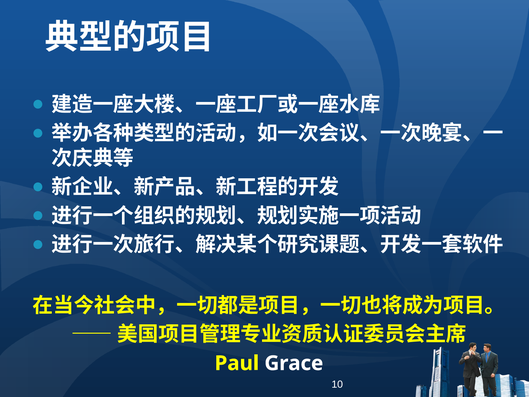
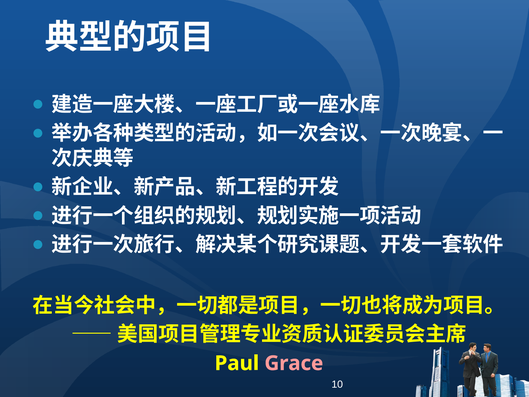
Grace colour: white -> pink (294, 363)
